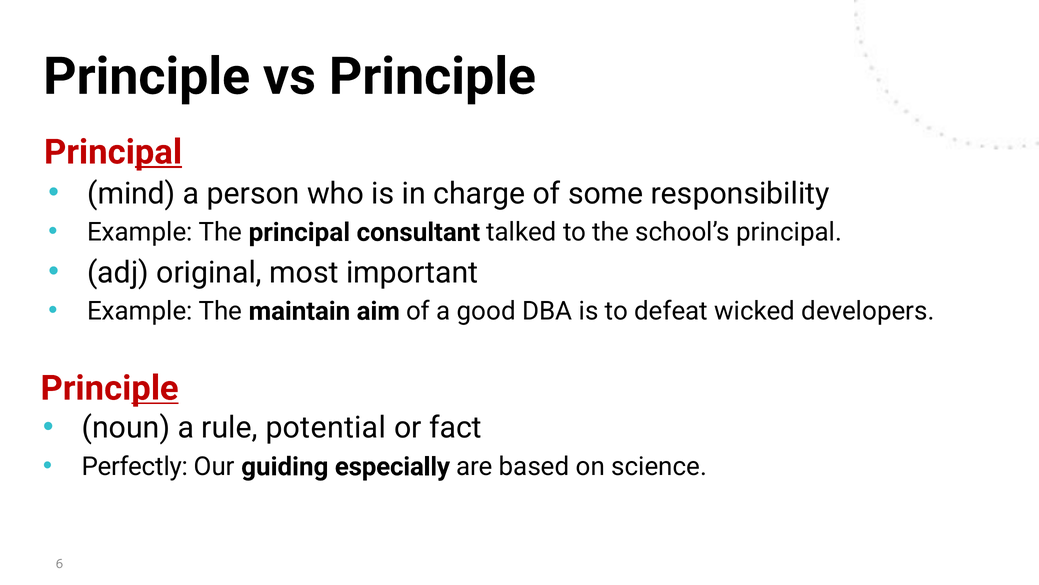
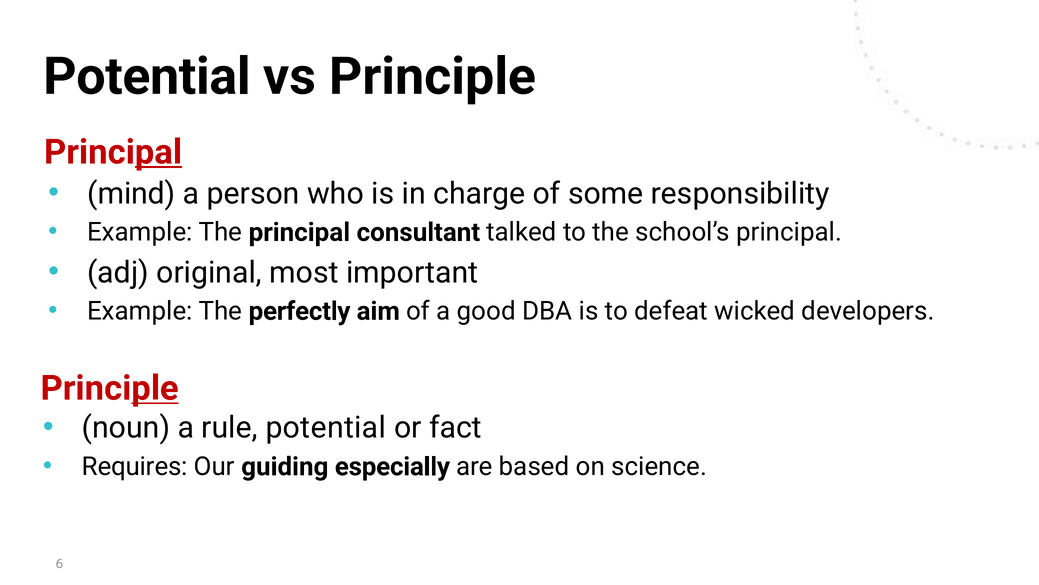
Principle: Principle -> Potential (147, 77)
maintain: maintain -> perfectly (300, 311)
Perfectly: Perfectly -> Requires (135, 466)
